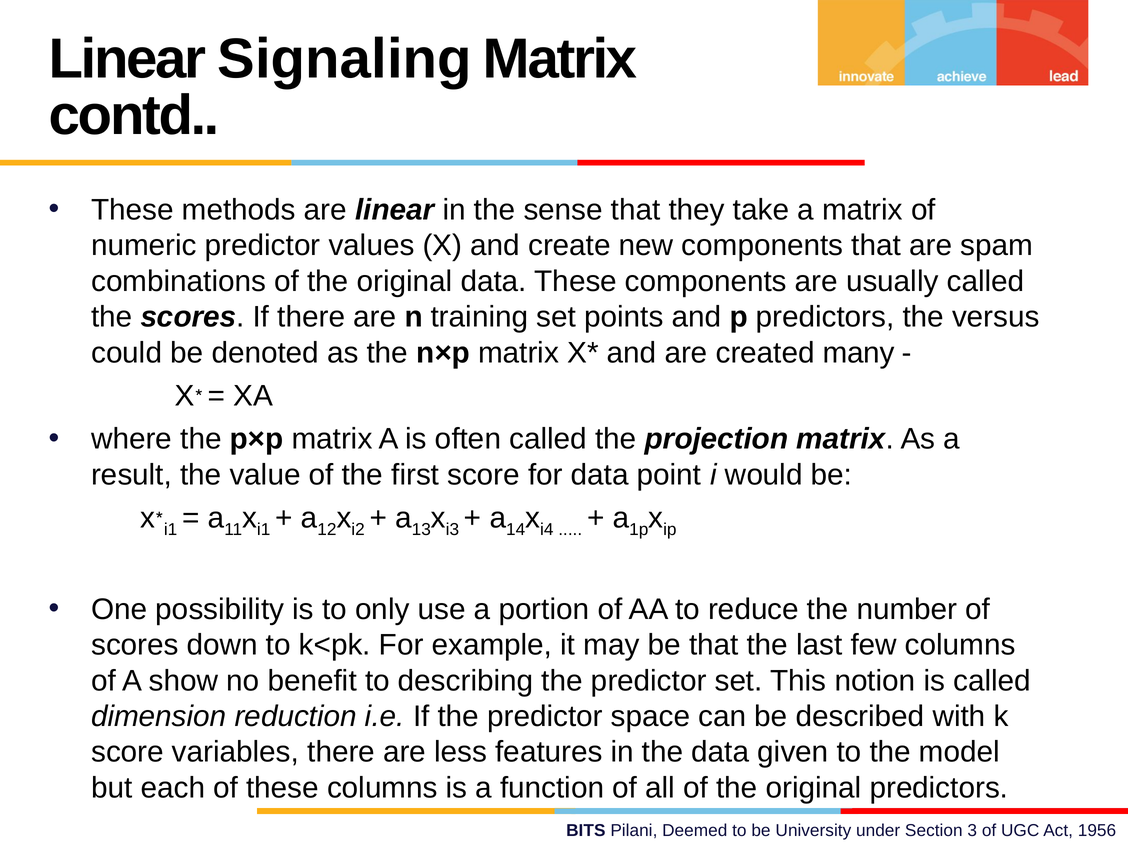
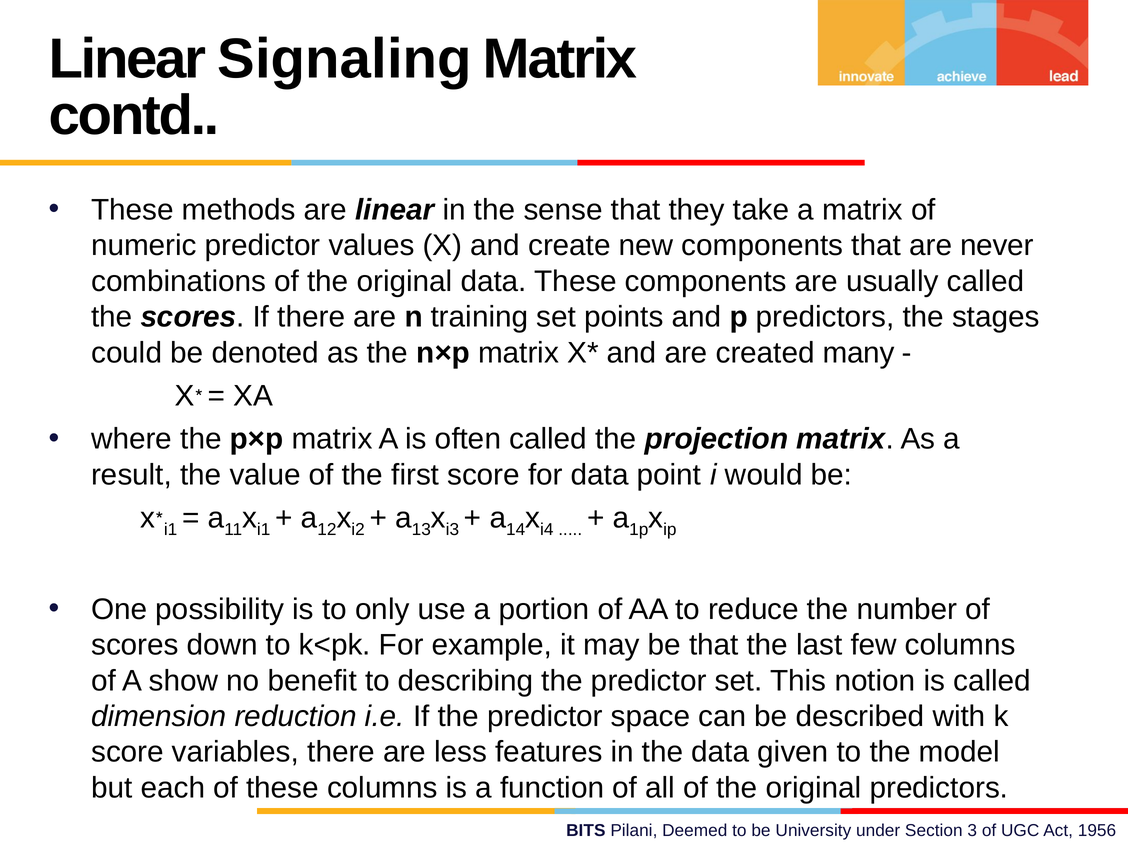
spam: spam -> never (997, 246)
versus: versus -> stages (996, 317)
